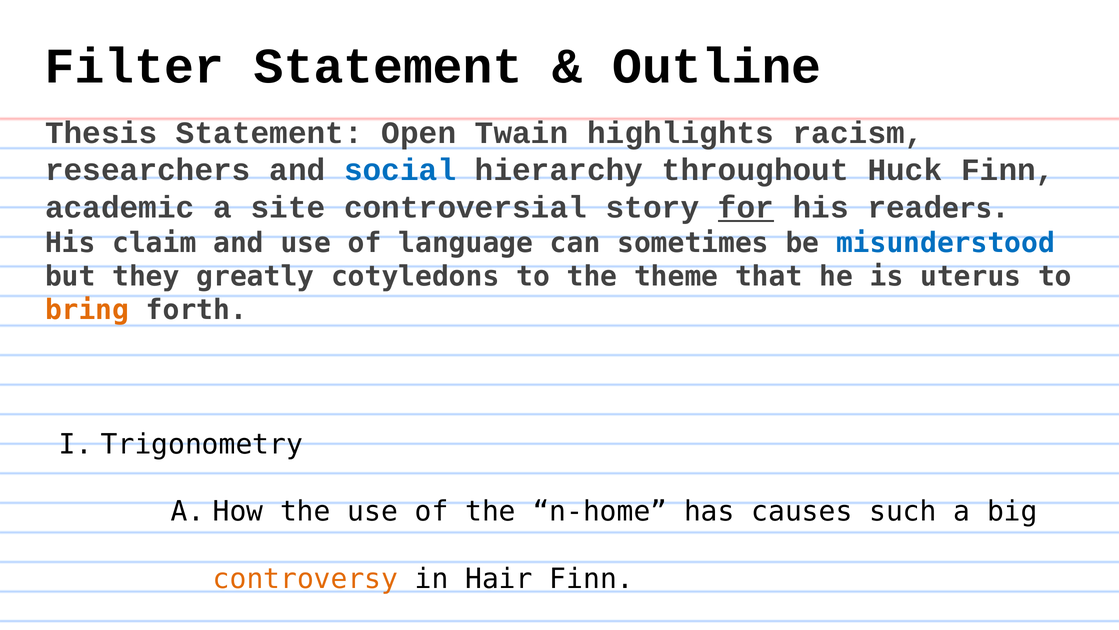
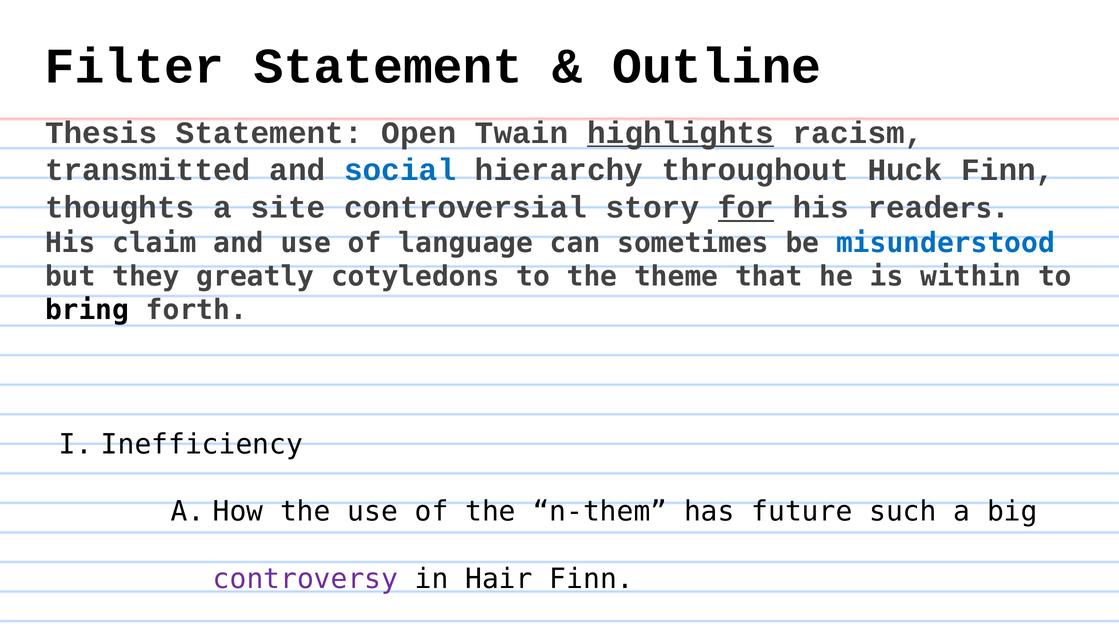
highlights underline: none -> present (681, 133)
researchers: researchers -> transmitted (148, 170)
academic: academic -> thoughts (120, 207)
uterus: uterus -> within (971, 276)
bring colour: orange -> black (87, 310)
Trigonometry: Trigonometry -> Inefficiency (202, 444)
n-home: n-home -> n-them (600, 511)
causes: causes -> future (802, 511)
controversy colour: orange -> purple (305, 578)
